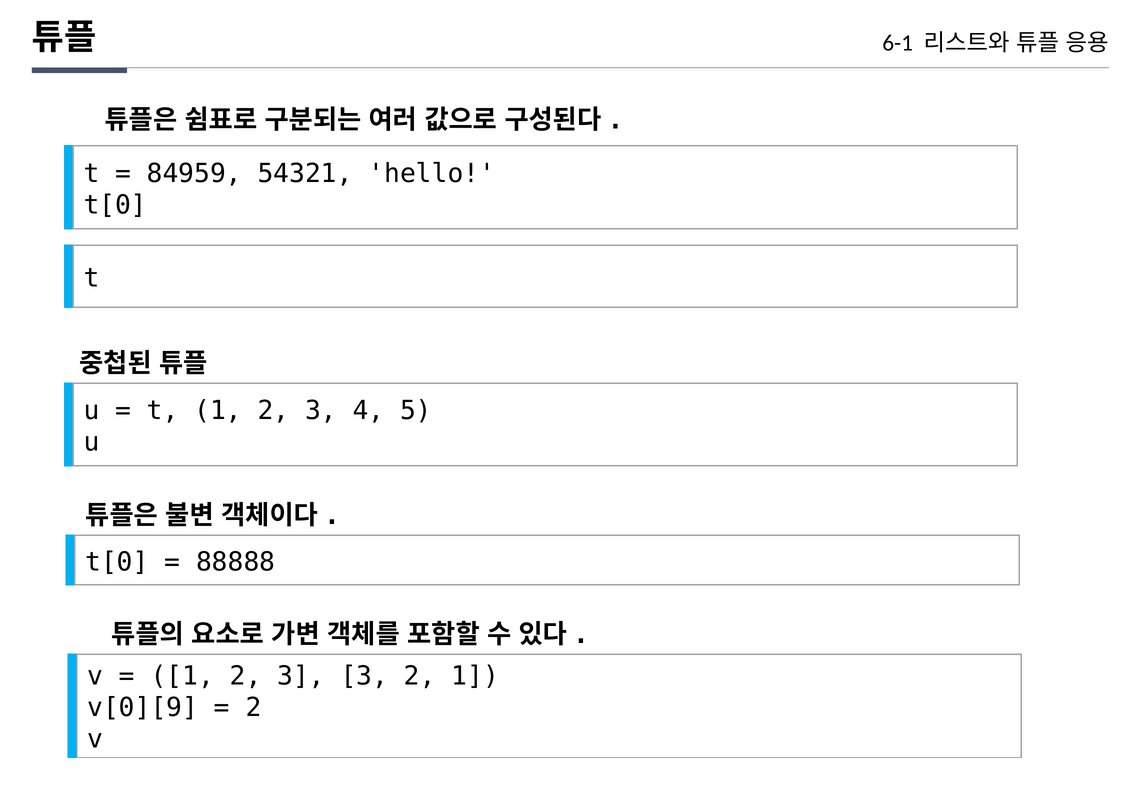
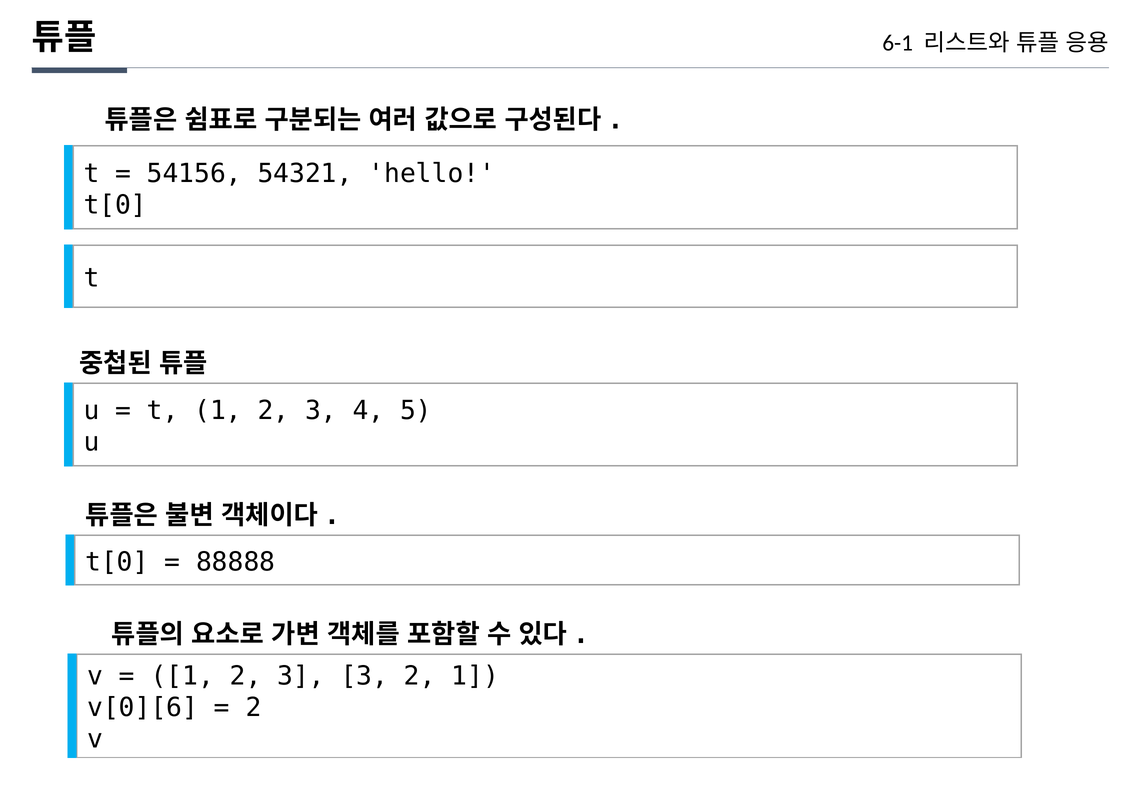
84959: 84959 -> 54156 (194, 173)
v[0][9: v[0][9 -> v[0][6 (143, 708)
